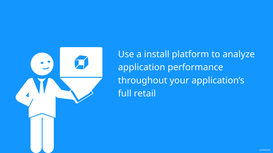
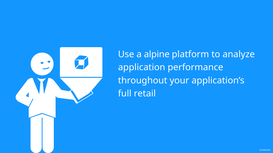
install: install -> alpine (157, 55)
